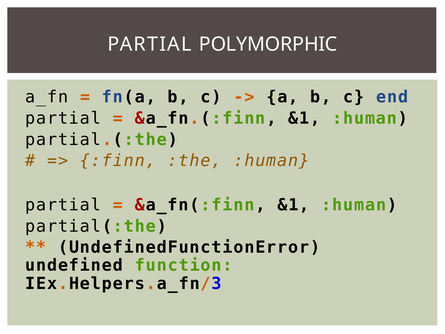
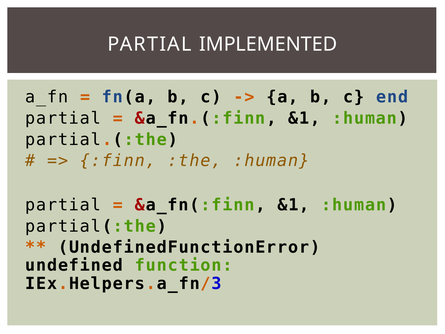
POLYMORPHIC: POLYMORPHIC -> IMPLEMENTED (268, 44)
